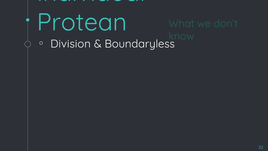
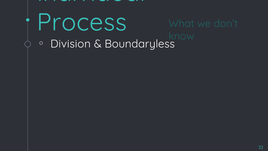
Protean: Protean -> Process (82, 22)
